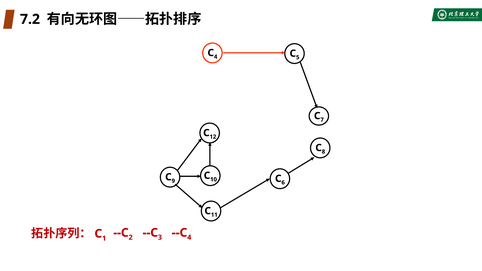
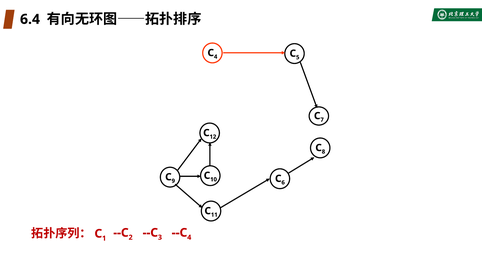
7.2: 7.2 -> 6.4 (30, 19)
